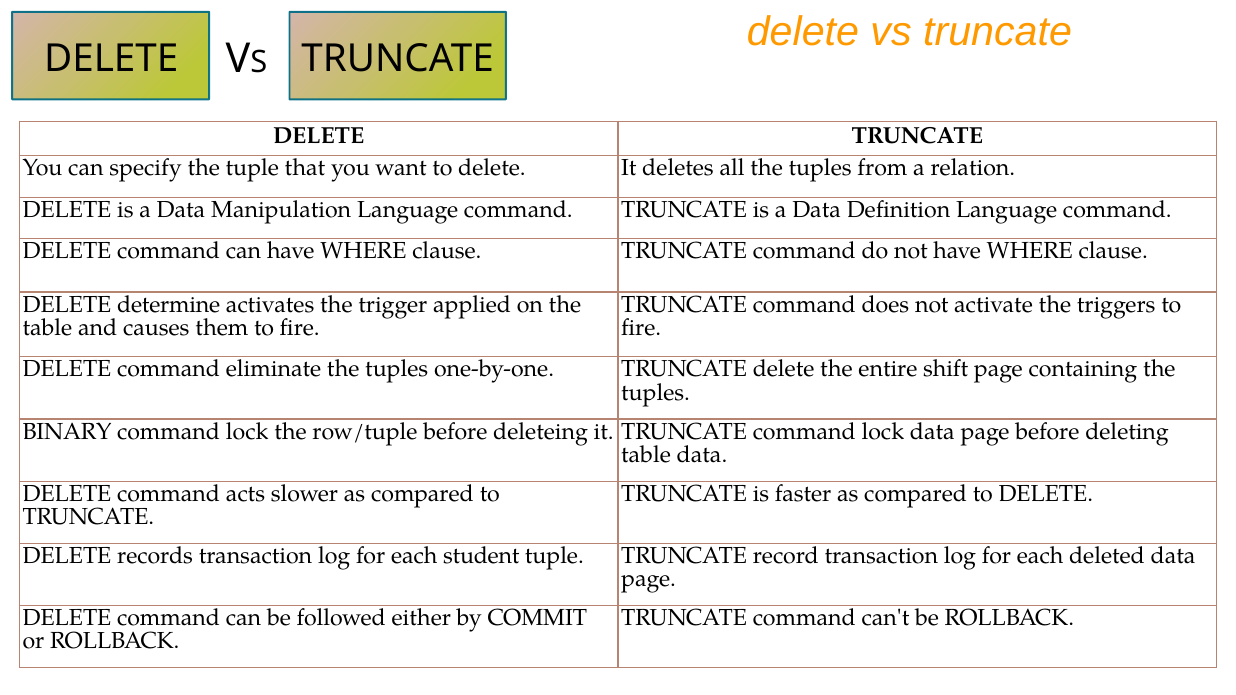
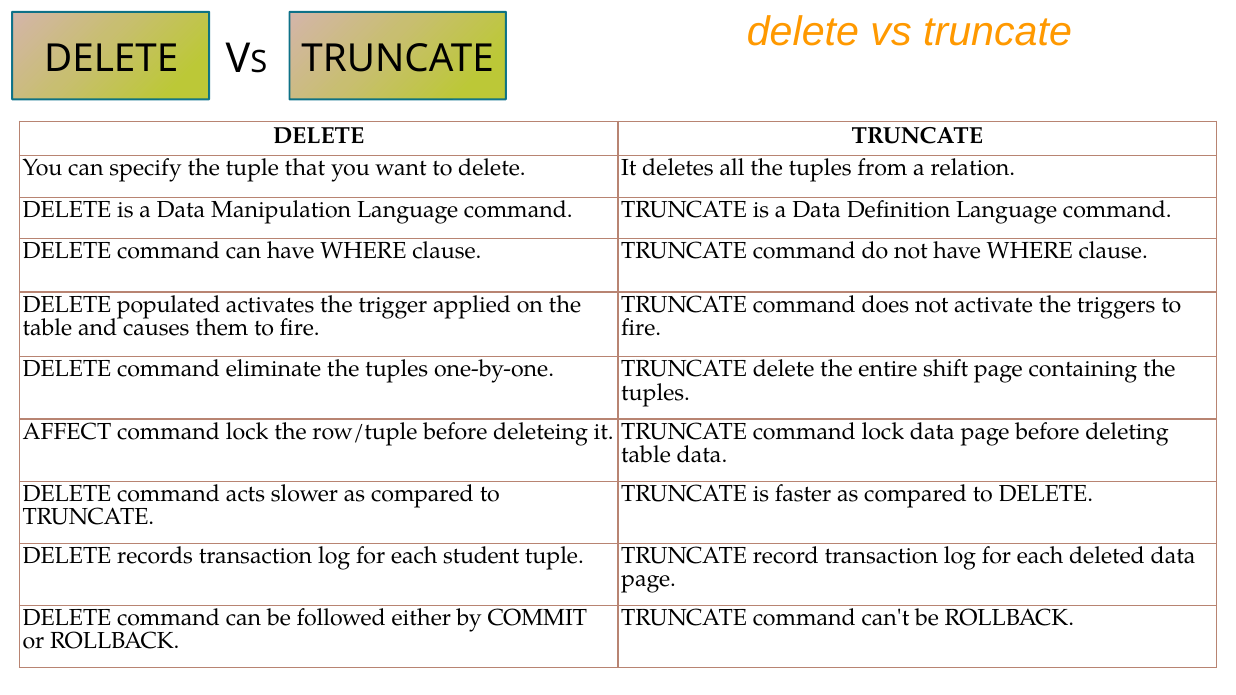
determine: determine -> populated (169, 304)
BINARY: BINARY -> AFFECT (67, 432)
